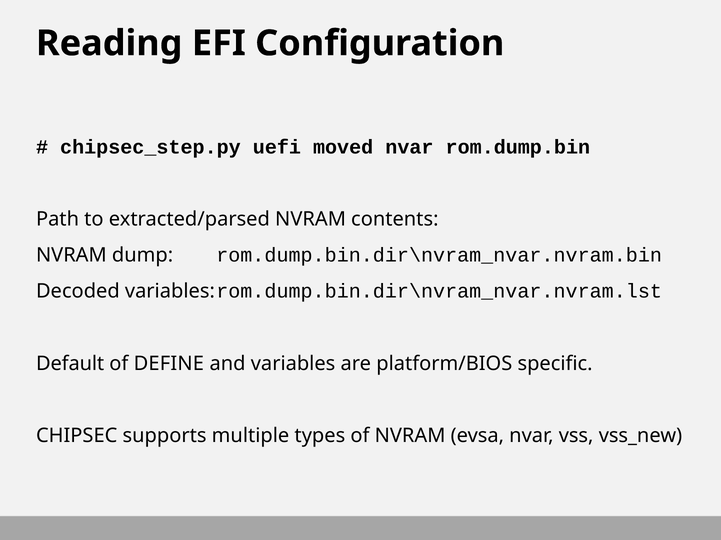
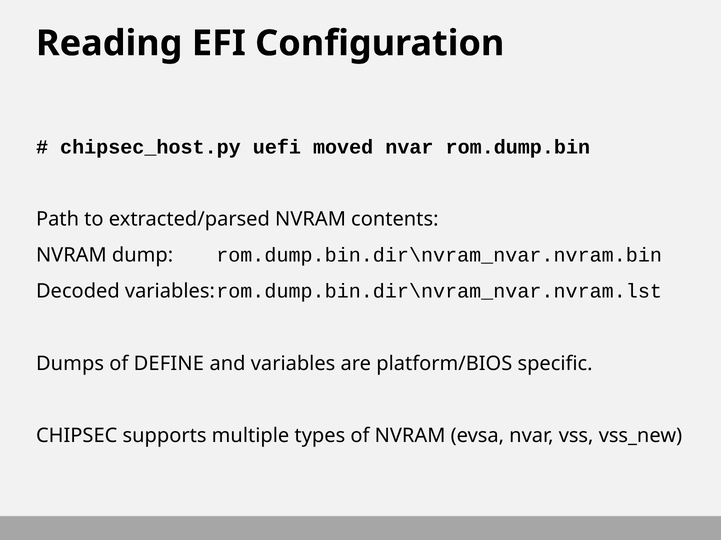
chipsec_step.py: chipsec_step.py -> chipsec_host.py (150, 147)
Default: Default -> Dumps (70, 364)
